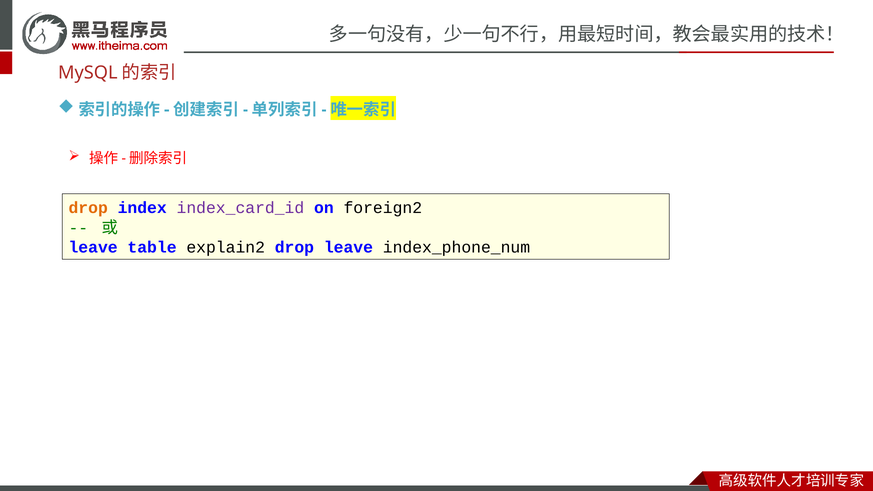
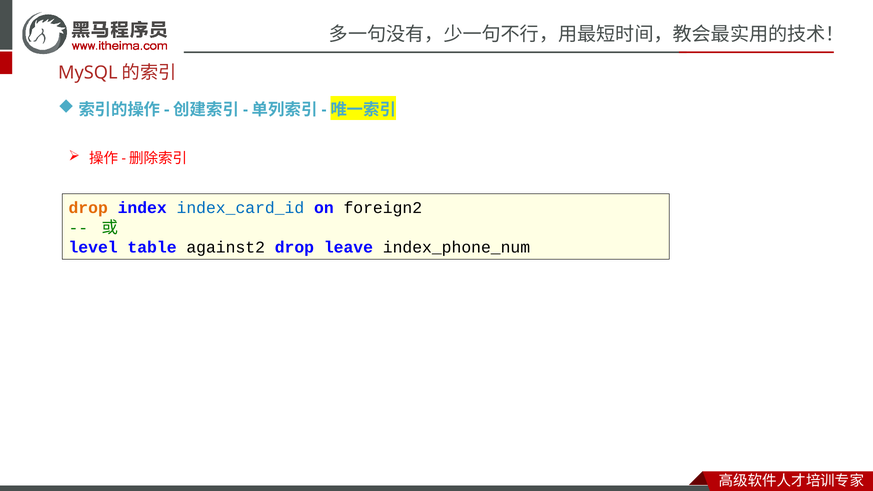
index_card_id colour: purple -> blue (240, 208)
leave: leave -> level (93, 247)
explain2: explain2 -> against2 (226, 247)
